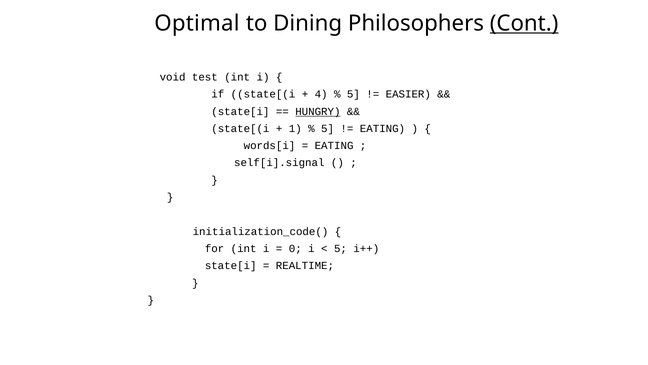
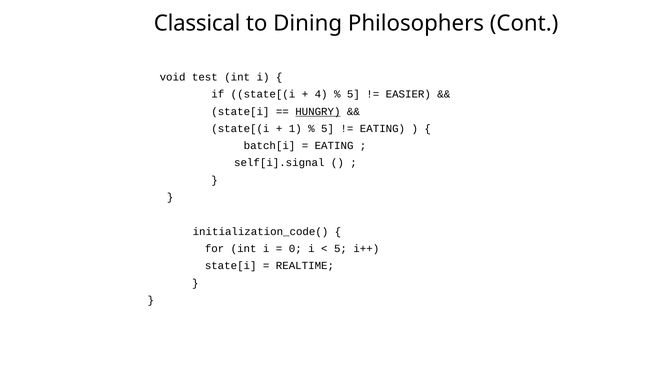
Optimal: Optimal -> Classical (197, 23)
Cont underline: present -> none (524, 23)
words[i: words[i -> batch[i (270, 146)
